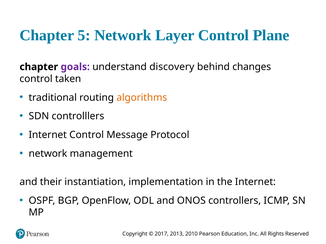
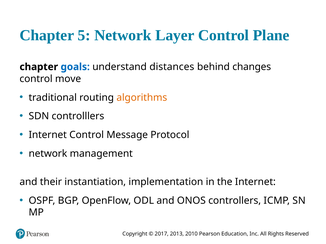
goals colour: purple -> blue (75, 67)
discovery: discovery -> distances (172, 67)
taken: taken -> move (68, 79)
